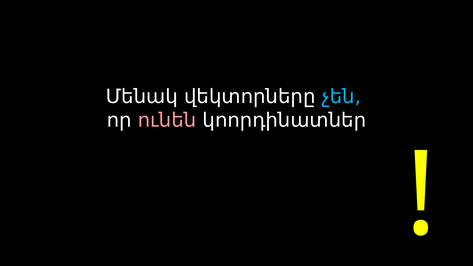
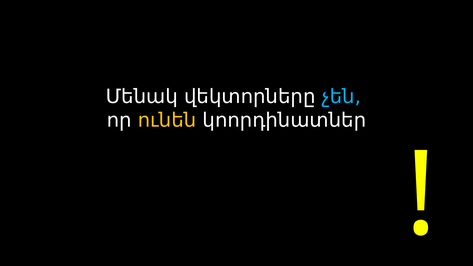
ունեն colour: pink -> yellow (167, 120)
